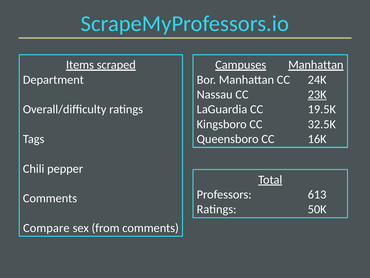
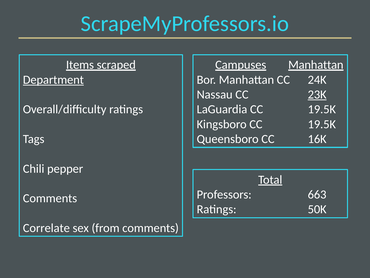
Department underline: none -> present (53, 80)
Kingsboro CC 32.5K: 32.5K -> 19.5K (322, 124)
613: 613 -> 663 (317, 194)
Compare: Compare -> Correlate (46, 228)
